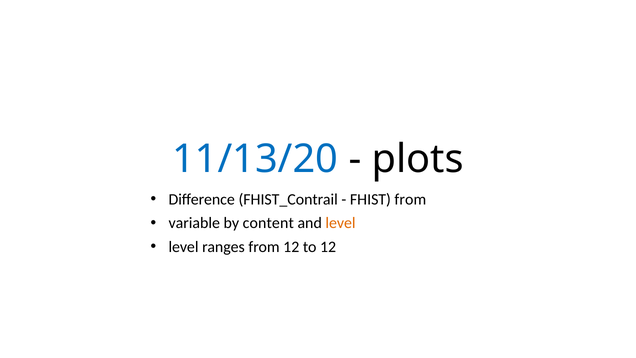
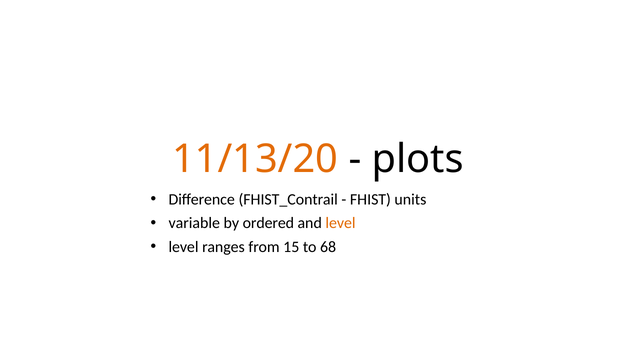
11/13/20 colour: blue -> orange (255, 159)
FHIST from: from -> units (410, 199)
content: content -> ordered (268, 223)
from 12: 12 -> 15 (291, 247)
to 12: 12 -> 68 (328, 247)
